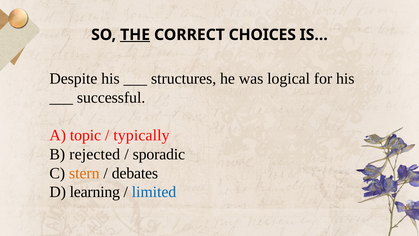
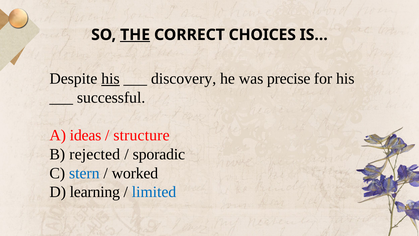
his underline: none -> present (110, 79)
structures: structures -> discovery (184, 79)
logical: logical -> precise (289, 79)
topic: topic -> ideas (86, 135)
typically: typically -> structure (141, 135)
stern colour: orange -> blue (84, 173)
debates: debates -> worked (135, 173)
